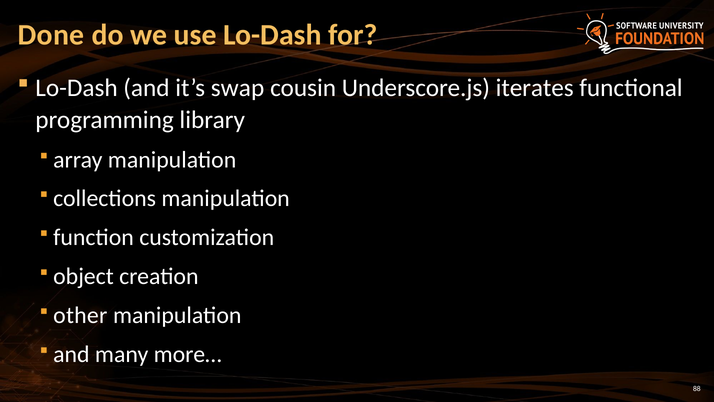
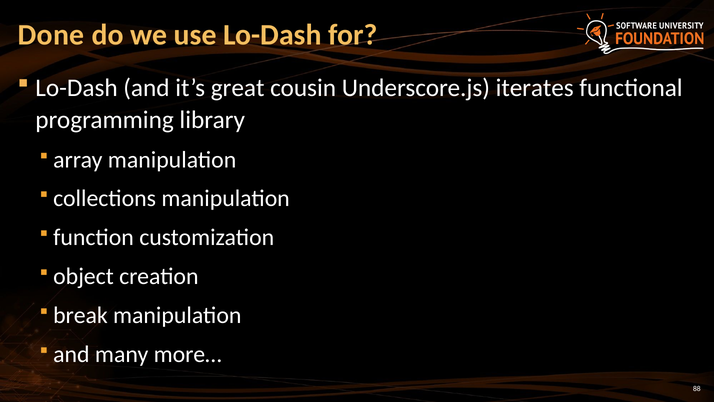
swap: swap -> great (238, 88)
other: other -> break (80, 315)
